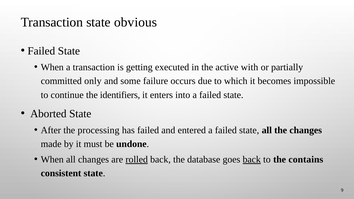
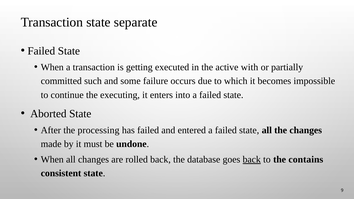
obvious: obvious -> separate (136, 22)
only: only -> such (93, 81)
identifiers: identifiers -> executing (120, 95)
rolled underline: present -> none (137, 160)
